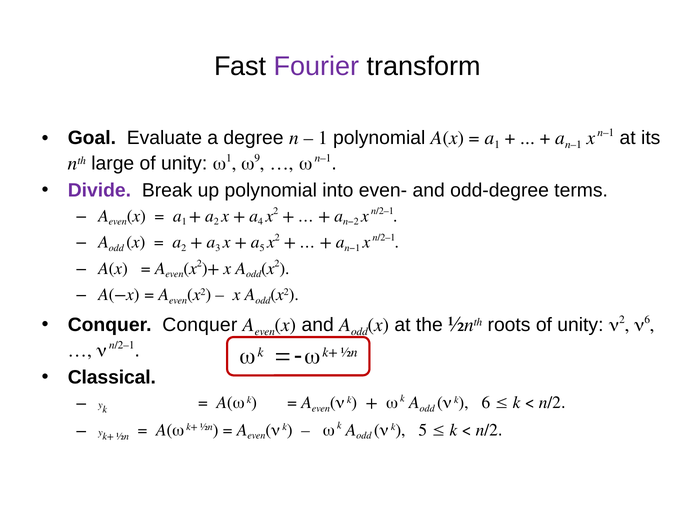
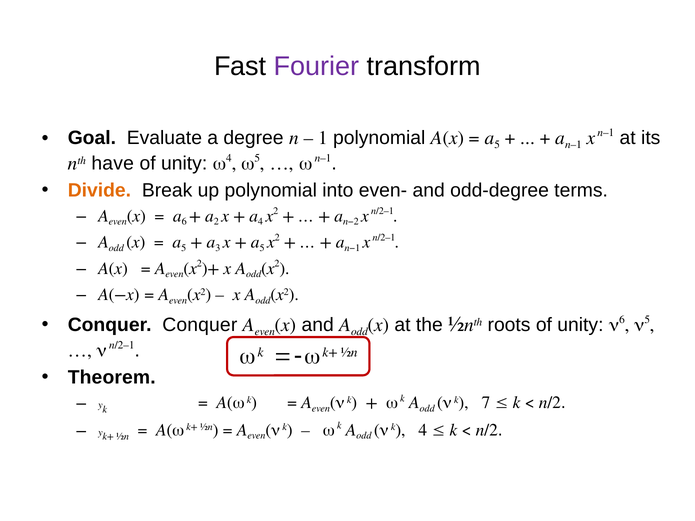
1: 1 -> 5 (497, 145)
large: large -> have (113, 163)
1: 1 -> 4 (229, 158)
9: 9 -> 5 (257, 158)
Divide colour: purple -> orange (99, 191)
1: 1 -> 6 (184, 222)
2: 2 -> 5 (184, 248)
n 2: 2 -> 6 (622, 320)
n 6: 6 -> 5 (647, 320)
Classical: Classical -> Theorem (112, 377)
nk 6: 6 -> 7 (486, 403)
nk 5: 5 -> 4 (423, 430)
